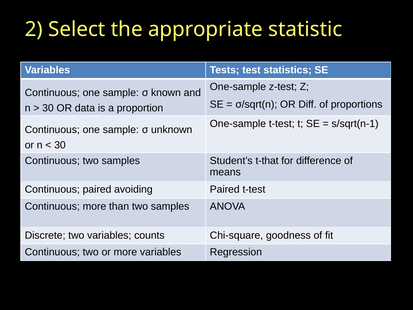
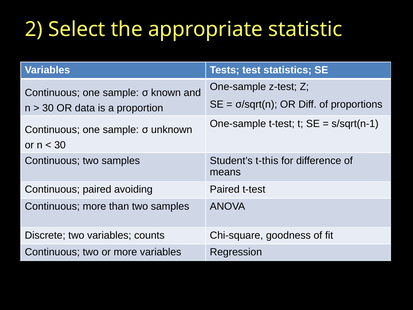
t-that: t-that -> t-this (267, 161)
